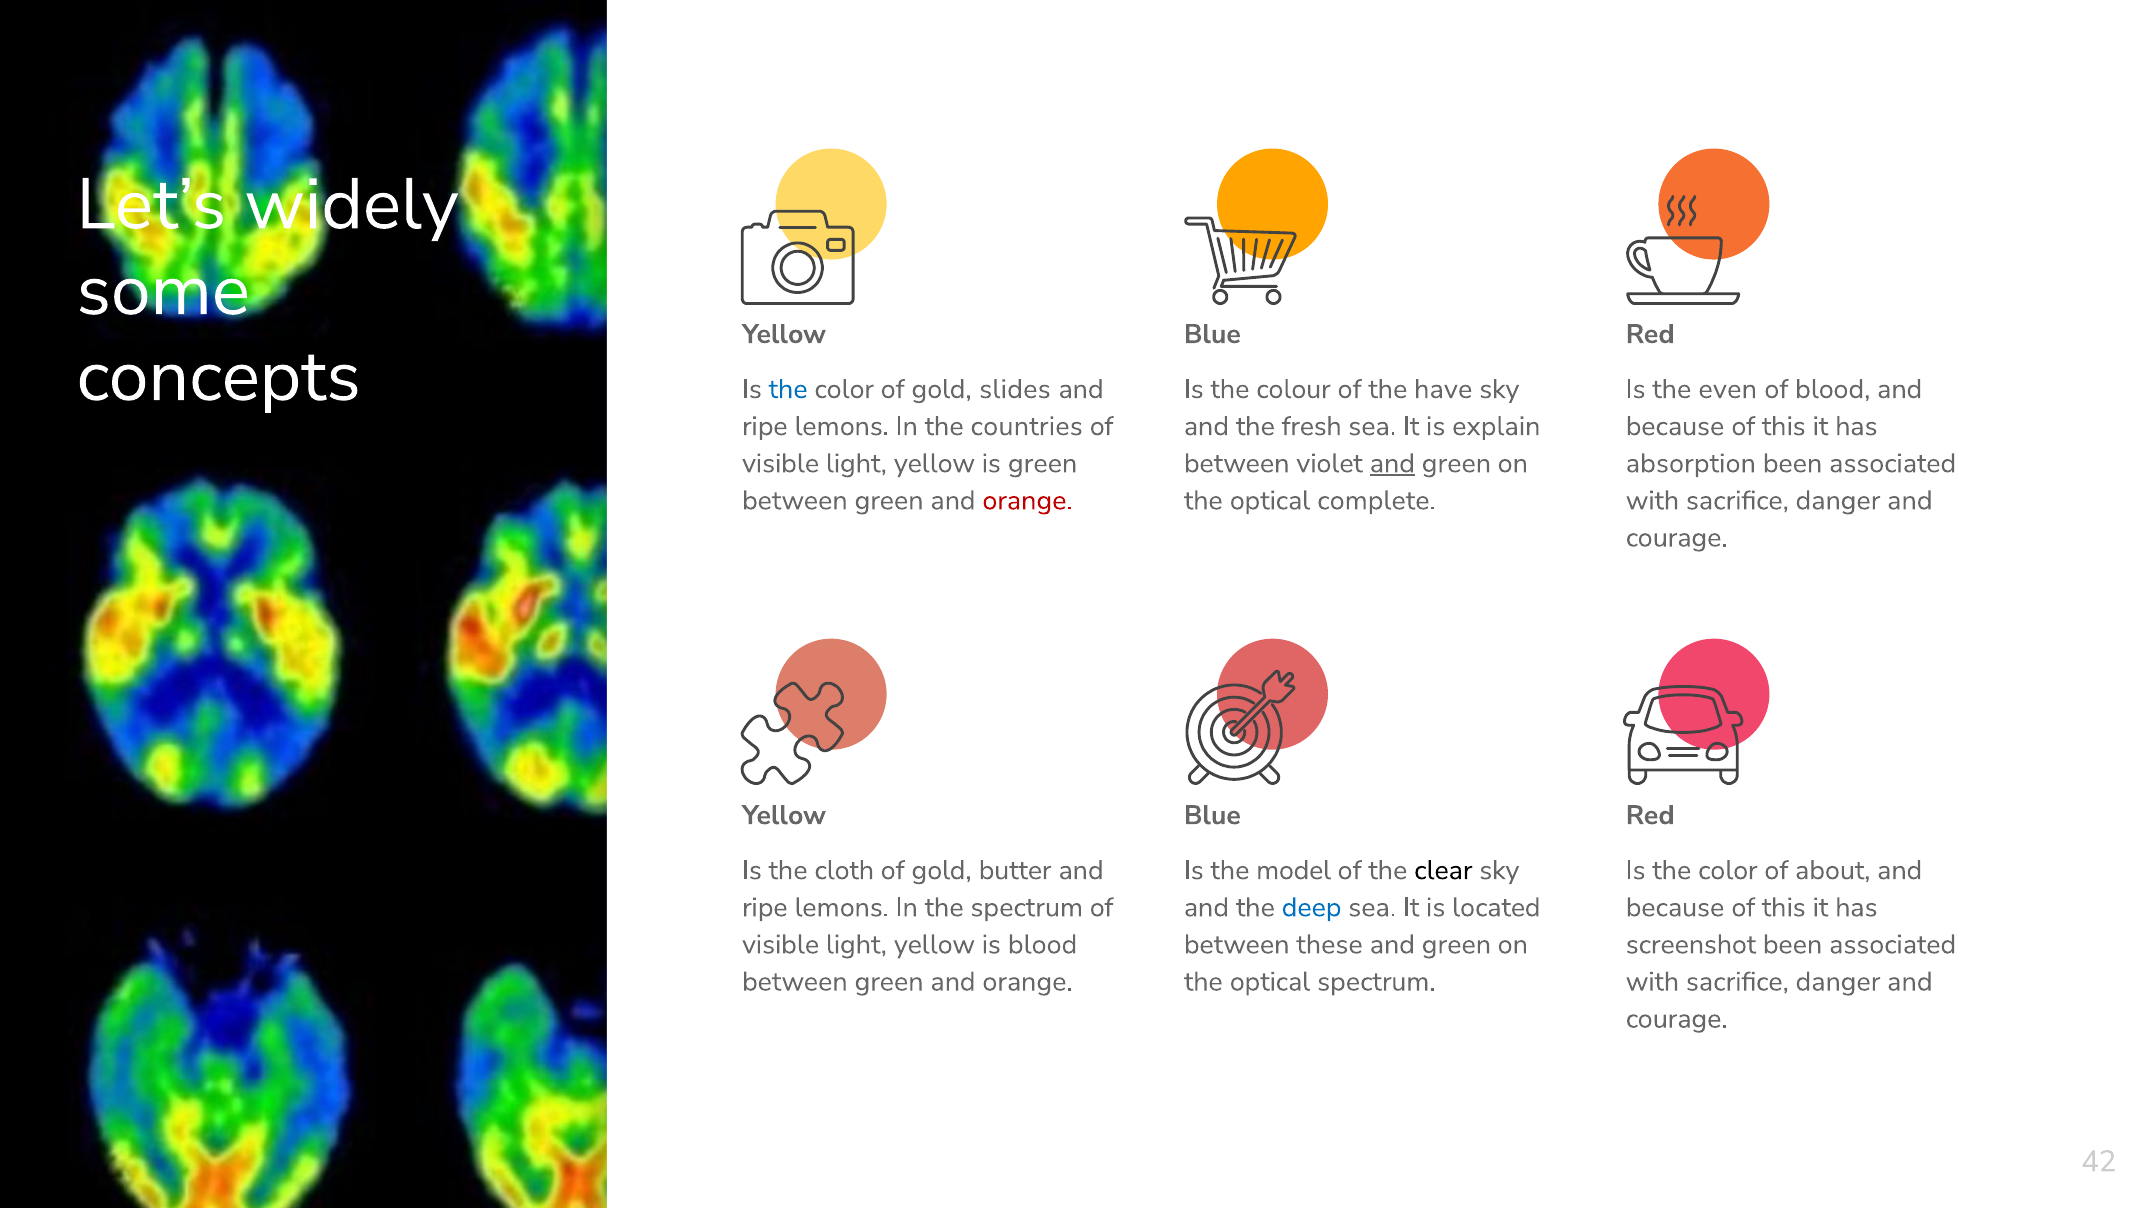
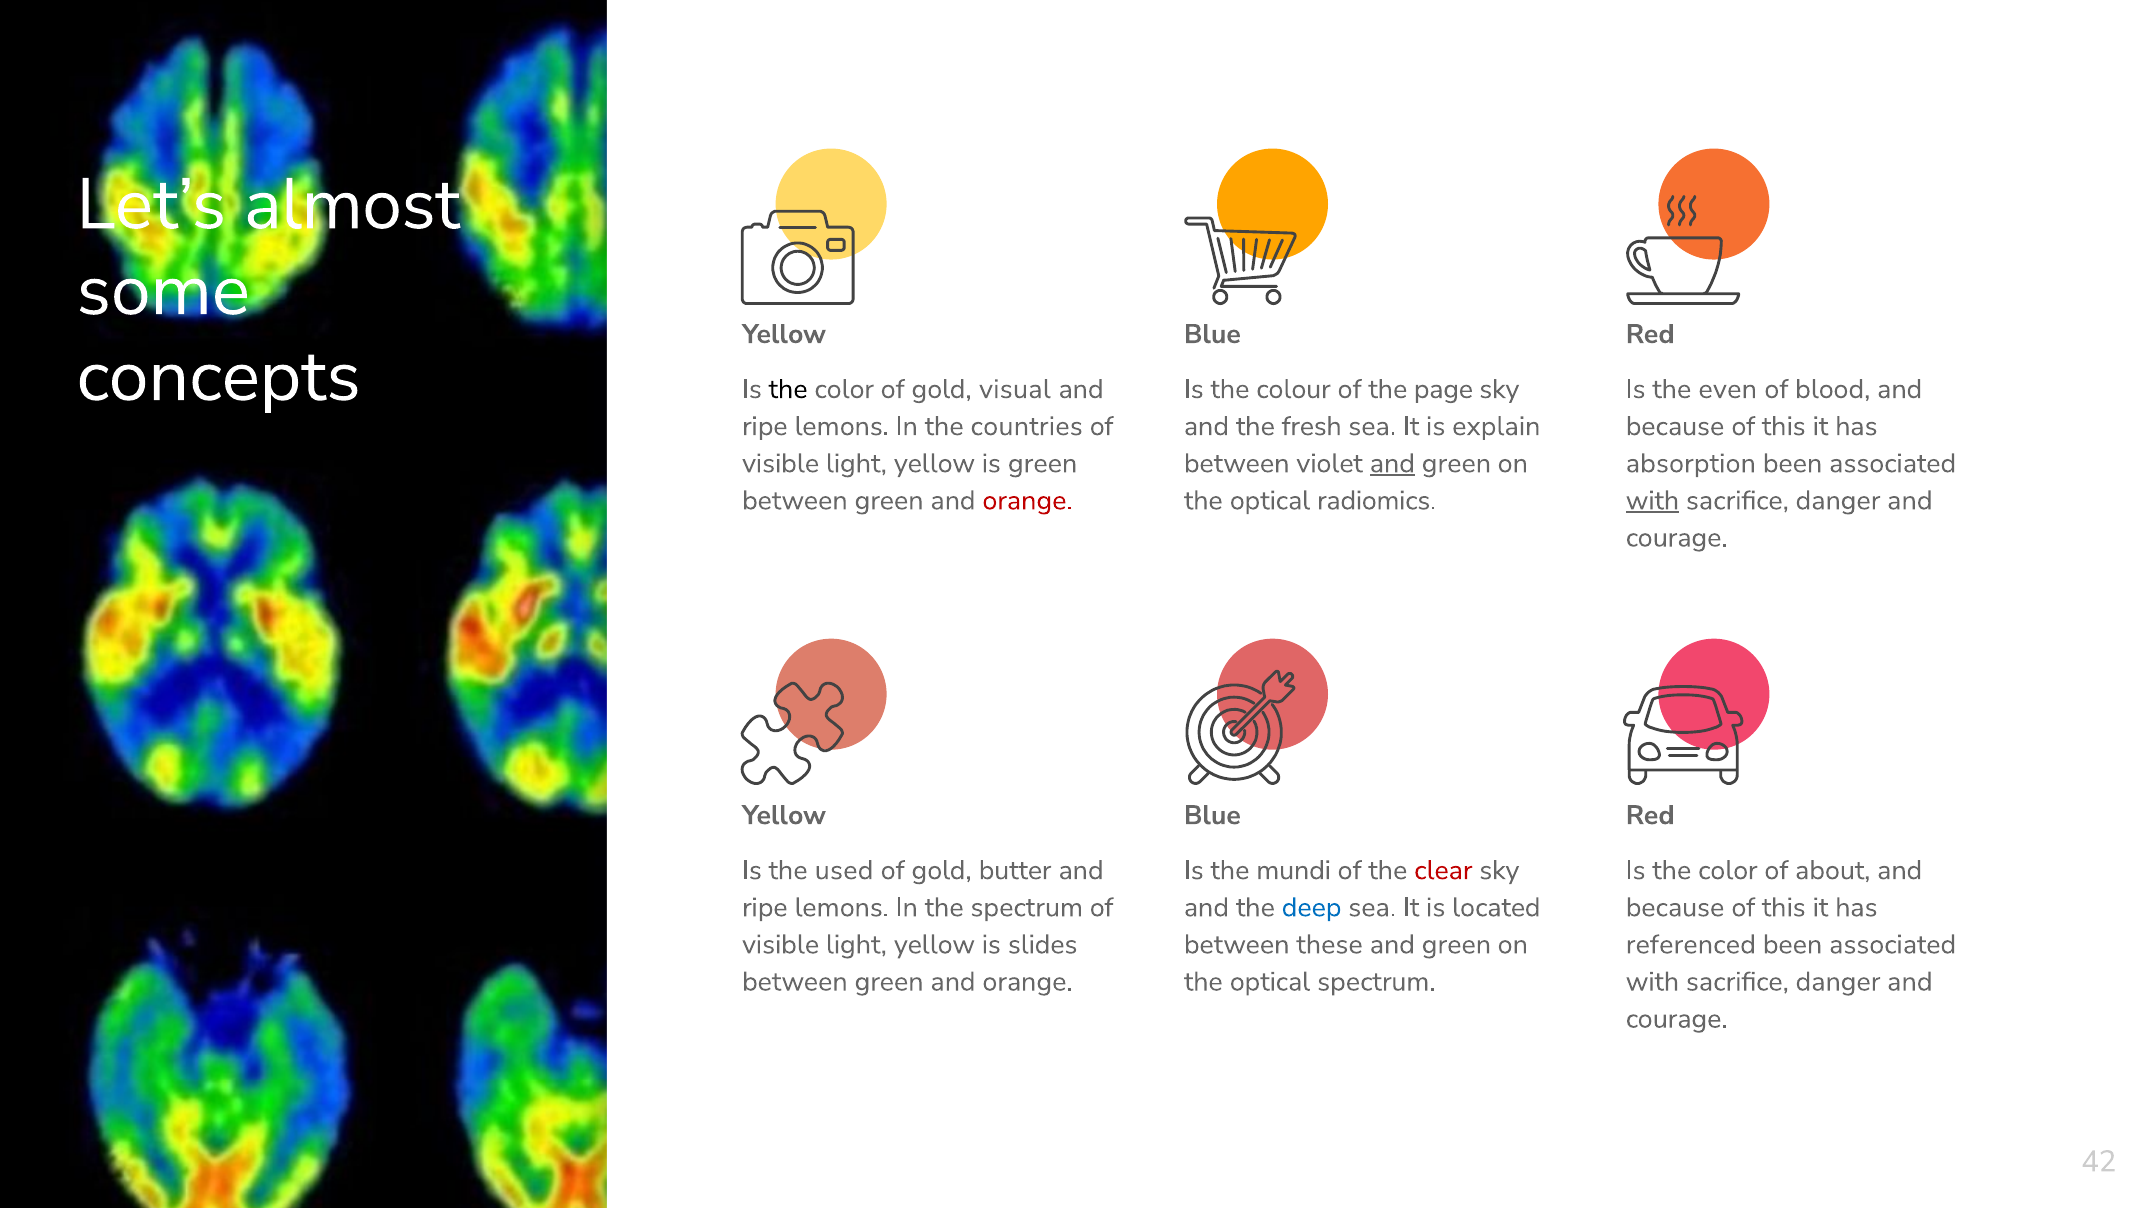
widely: widely -> almost (352, 205)
the colour: blue -> black (788, 389)
slides: slides -> visual (1015, 389)
have: have -> page (1443, 389)
complete: complete -> radiomics (1377, 500)
with underline: none -> present (1652, 500)
cloth: cloth -> used (844, 870)
model: model -> mundi (1294, 870)
clear colour: black -> red (1443, 870)
is blood: blood -> slides (1043, 944)
screenshot: screenshot -> referenced (1691, 944)
